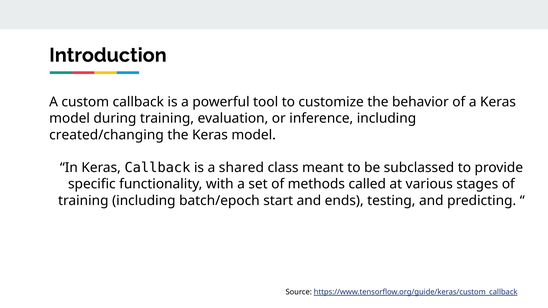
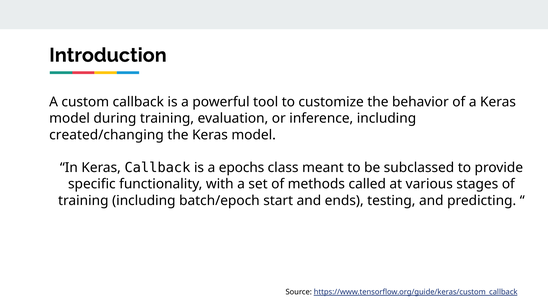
shared: shared -> epochs (242, 168)
